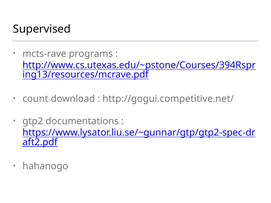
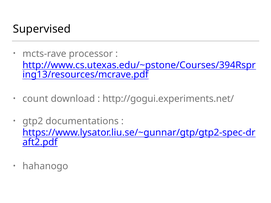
programs: programs -> processor (91, 54)
http://gogui.competitive.net/: http://gogui.competitive.net/ -> http://gogui.experiments.net/ (168, 99)
